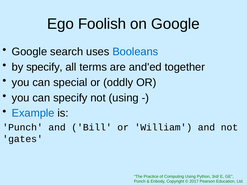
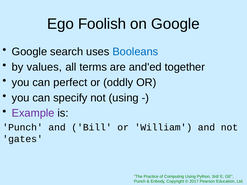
by specify: specify -> values (44, 67)
special: special -> perfect (70, 83)
Example colour: blue -> purple (33, 113)
